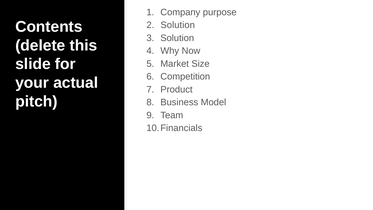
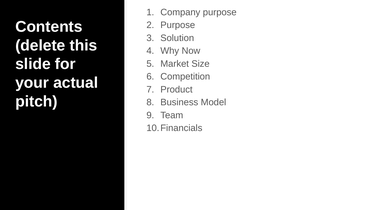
Solution: Solution -> Purpose (178, 25)
